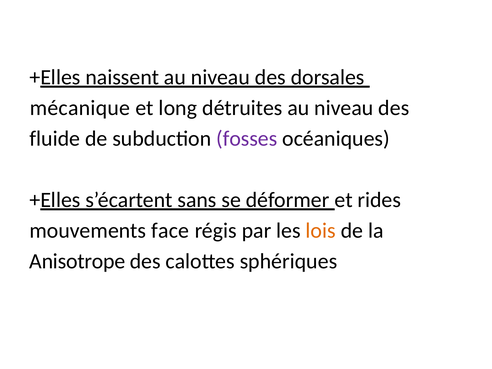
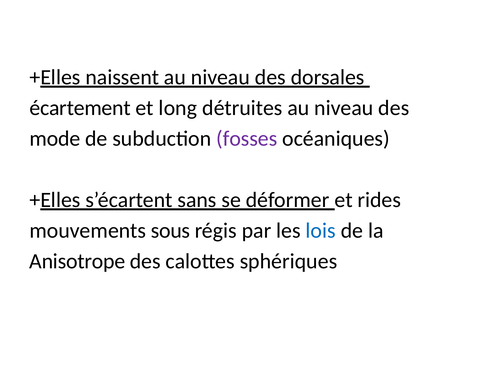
mécanique: mécanique -> écartement (80, 108)
fluide: fluide -> mode (55, 139)
face: face -> sous (170, 231)
lois colour: orange -> blue (321, 231)
